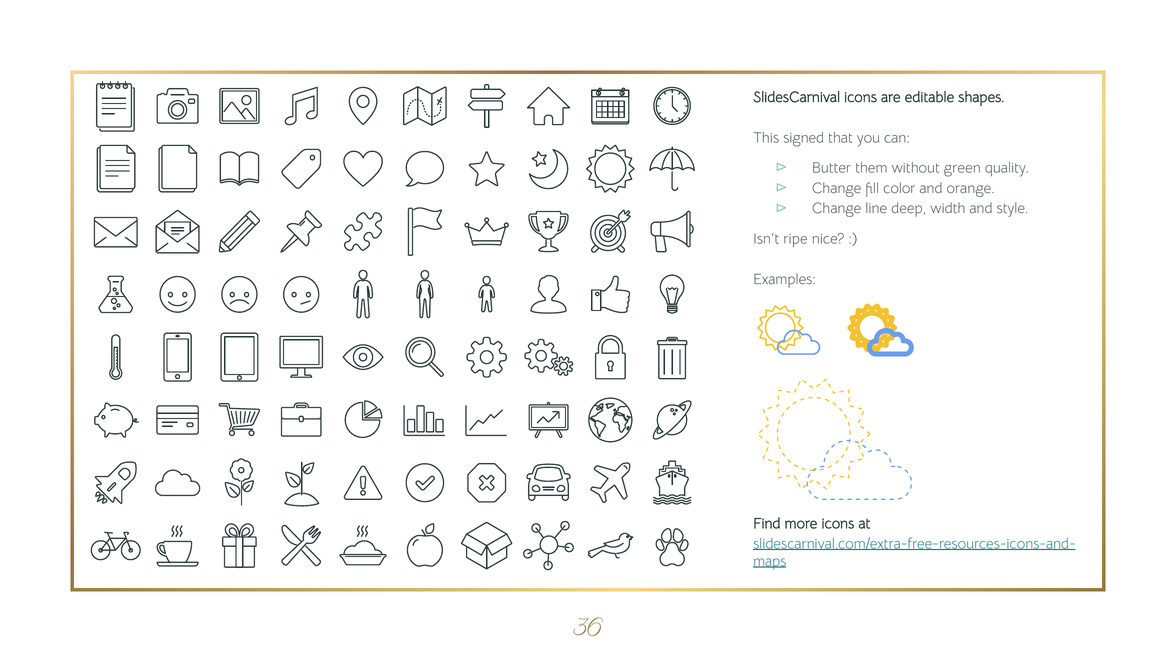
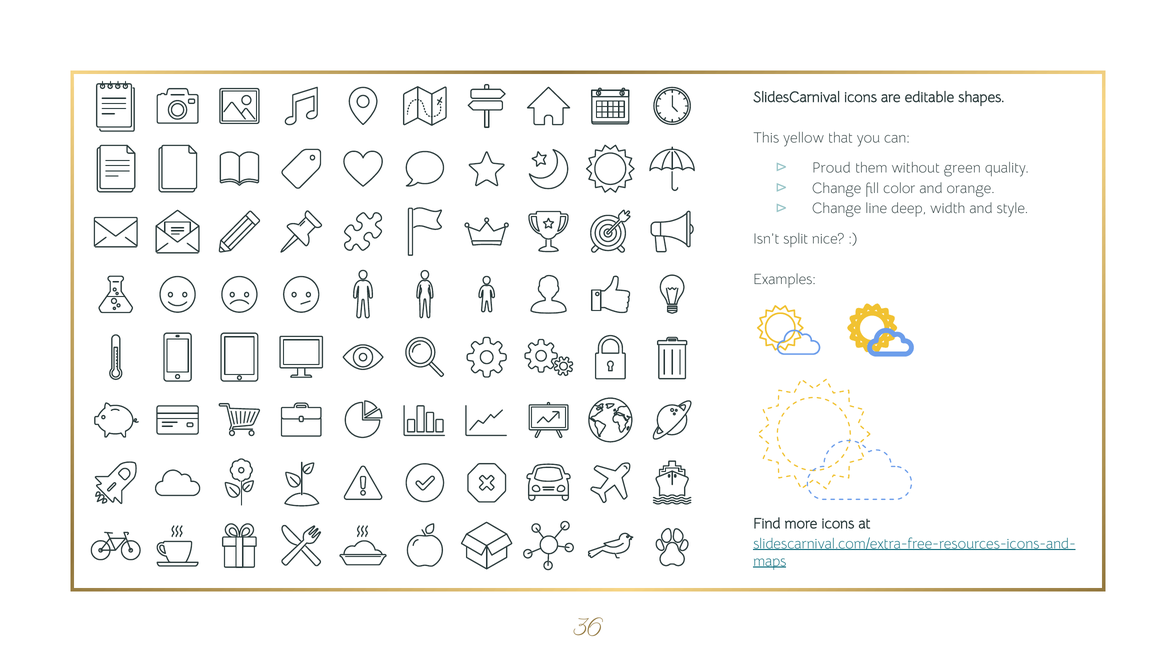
signed: signed -> yellow (804, 138)
Butter: Butter -> Proud (831, 168)
ripe: ripe -> split (796, 239)
